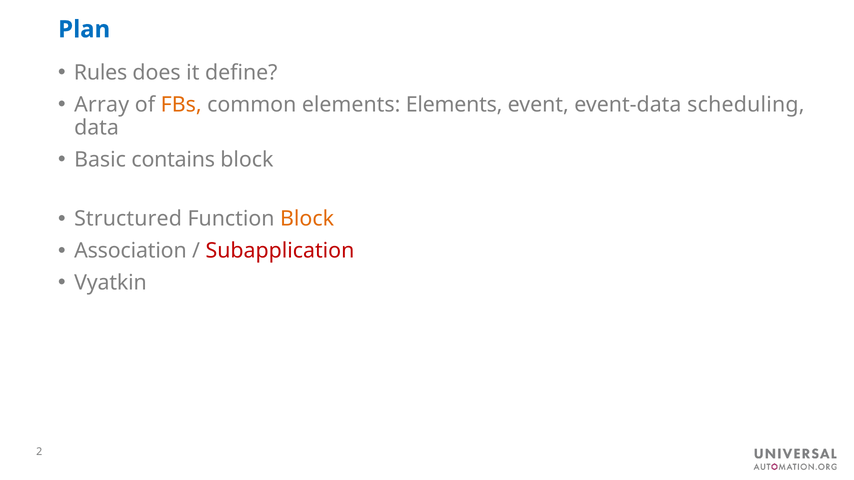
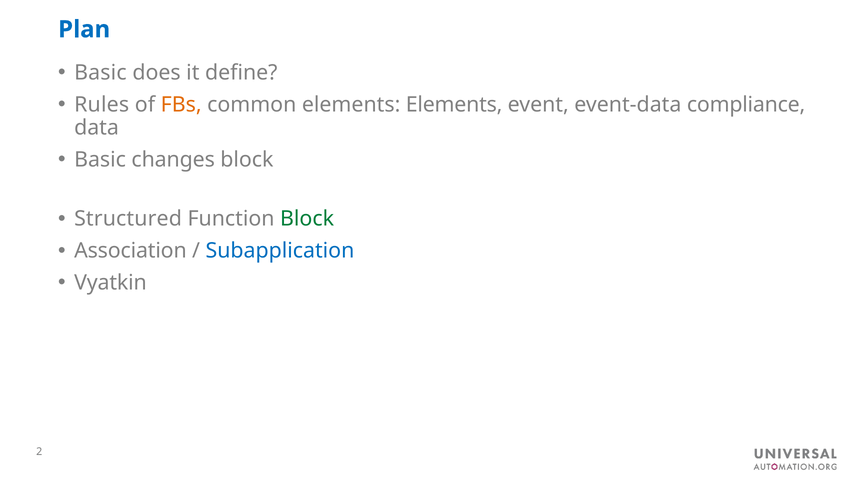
Rules: Rules -> Basic (100, 73)
Array: Array -> Rules (102, 105)
scheduling: scheduling -> compliance (746, 105)
contains: contains -> changes (173, 160)
Block colour: orange -> green (307, 219)
Subapplication colour: red -> blue (280, 251)
